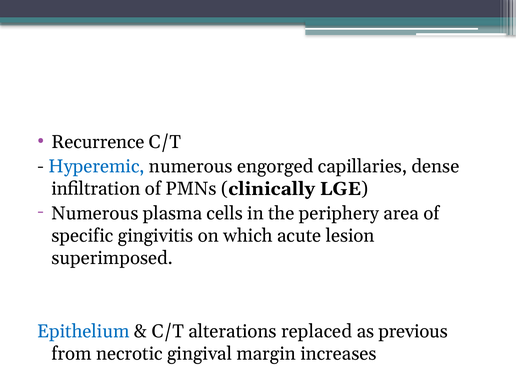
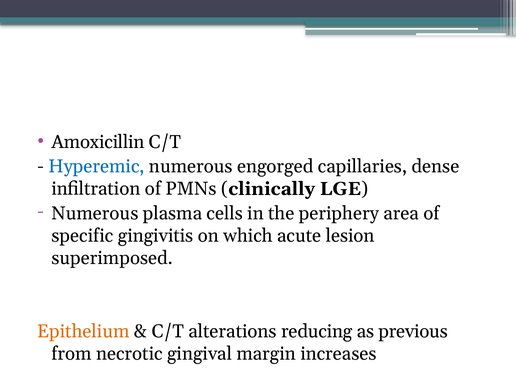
Recurrence: Recurrence -> Amoxicillin (98, 142)
Epithelium colour: blue -> orange (83, 331)
replaced: replaced -> reducing (317, 331)
